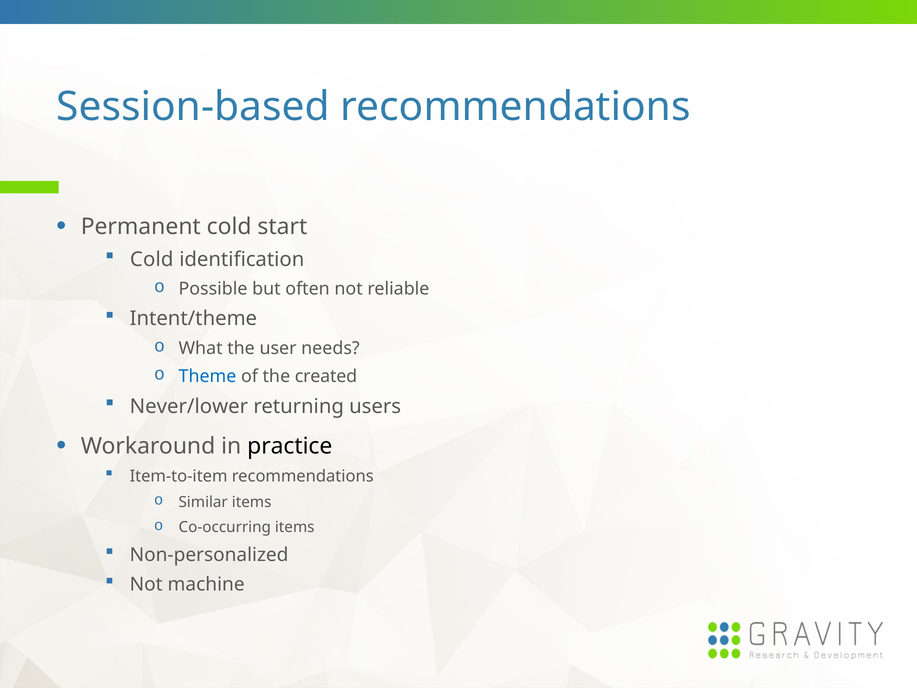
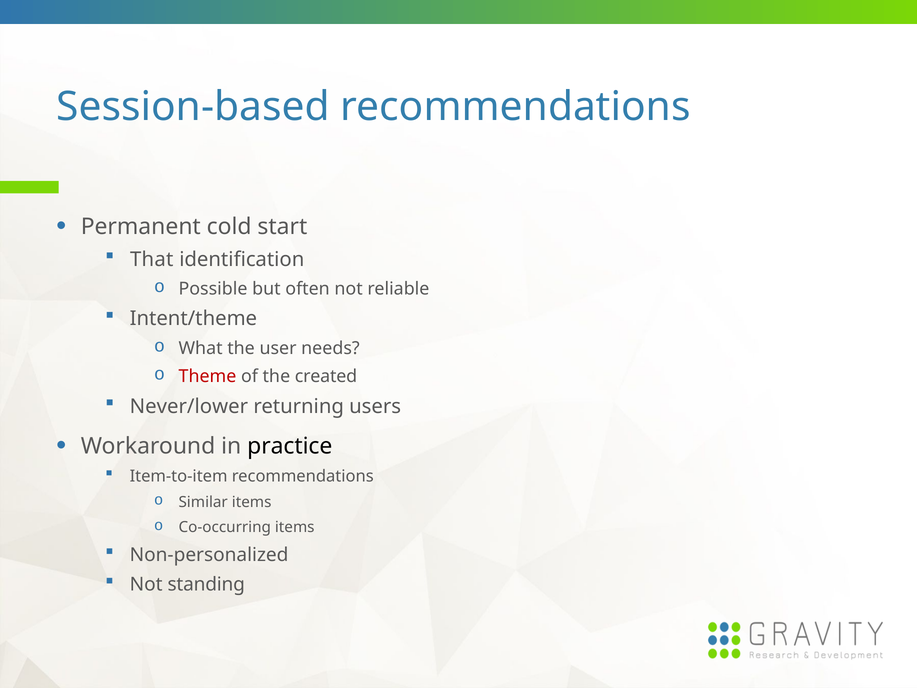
Cold: Cold -> That (152, 259)
Theme colour: blue -> red (207, 376)
machine: machine -> standing (206, 584)
